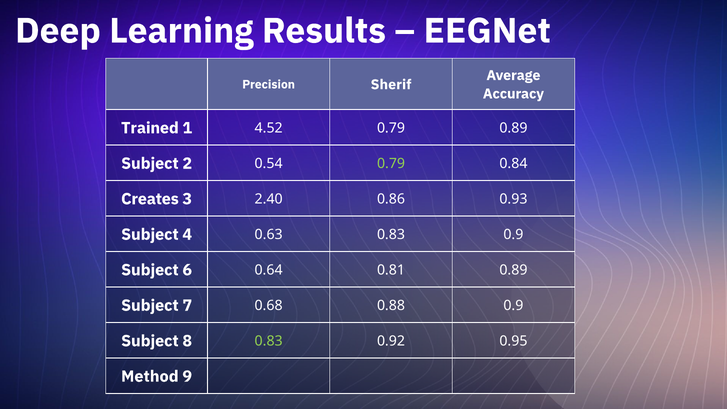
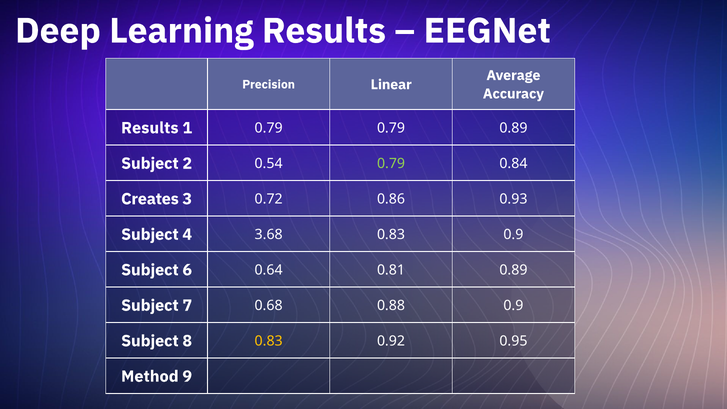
Sherif: Sherif -> Linear (391, 85)
Trained: Trained -> Results (150, 128)
1 4.52: 4.52 -> 0.79 (269, 128)
2.40: 2.40 -> 0.72 (269, 199)
0.63: 0.63 -> 3.68 (269, 235)
0.83 colour: light green -> yellow (269, 341)
